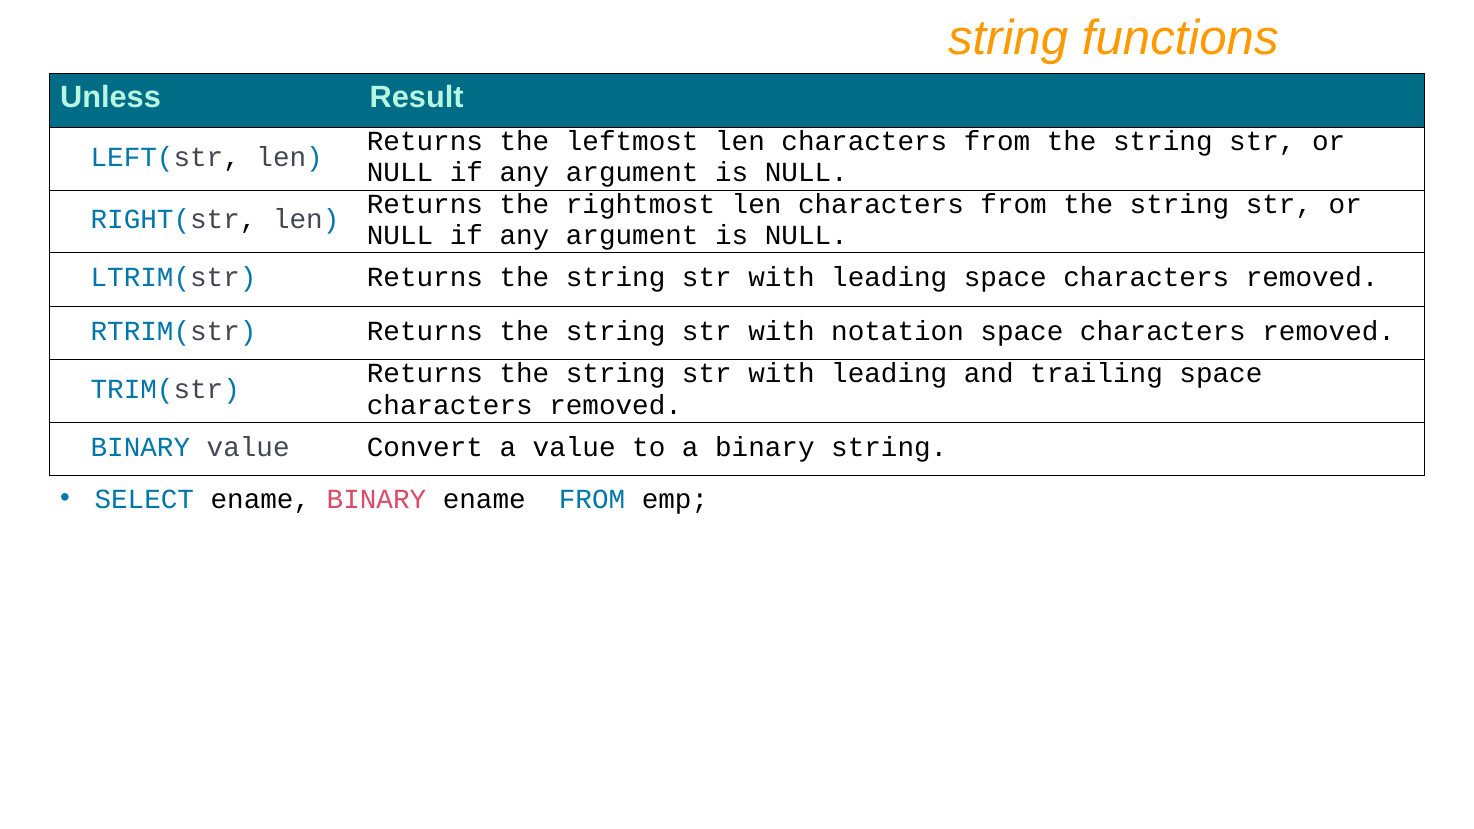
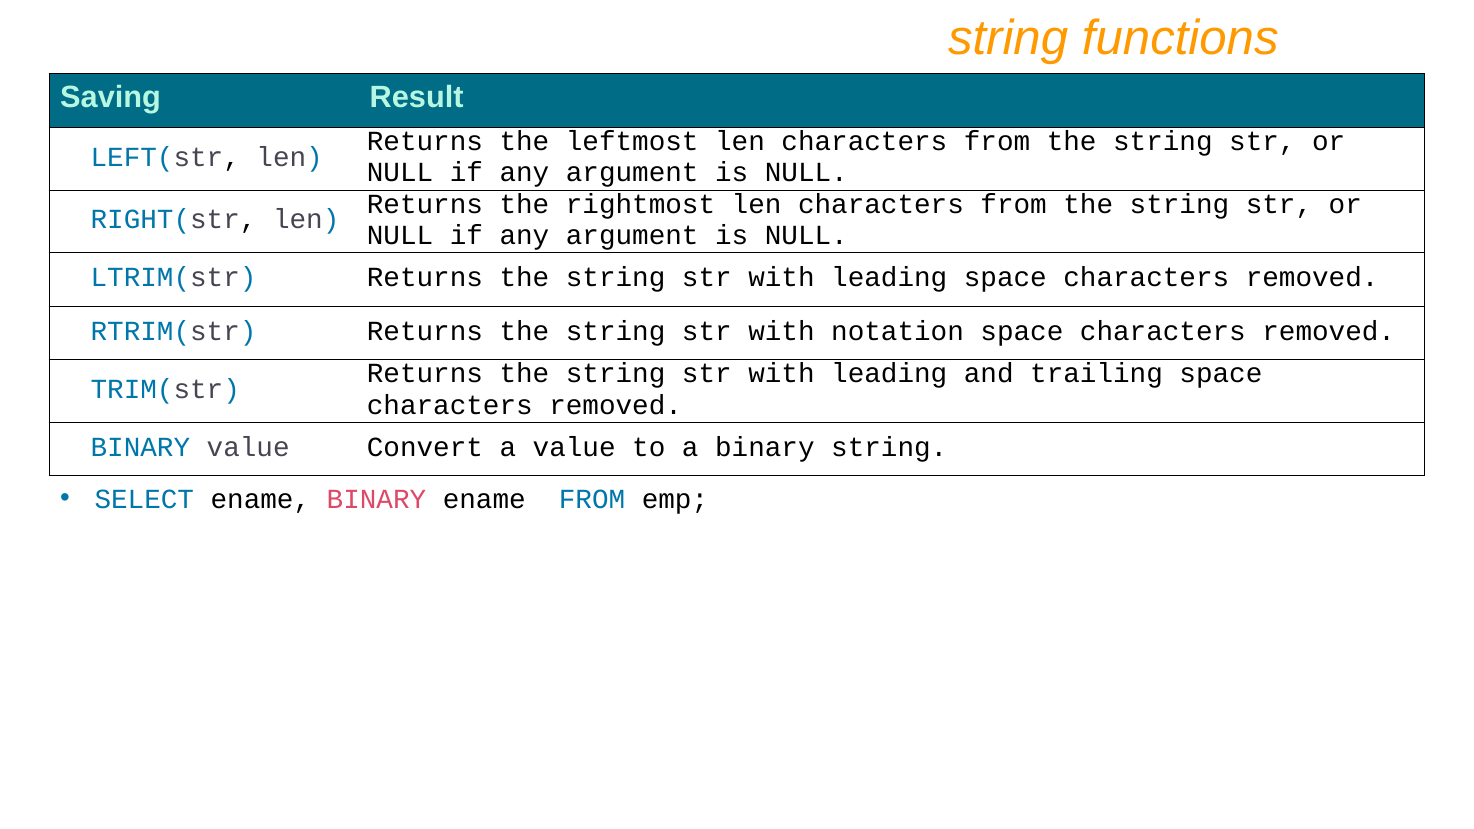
Unless: Unless -> Saving (111, 97)
